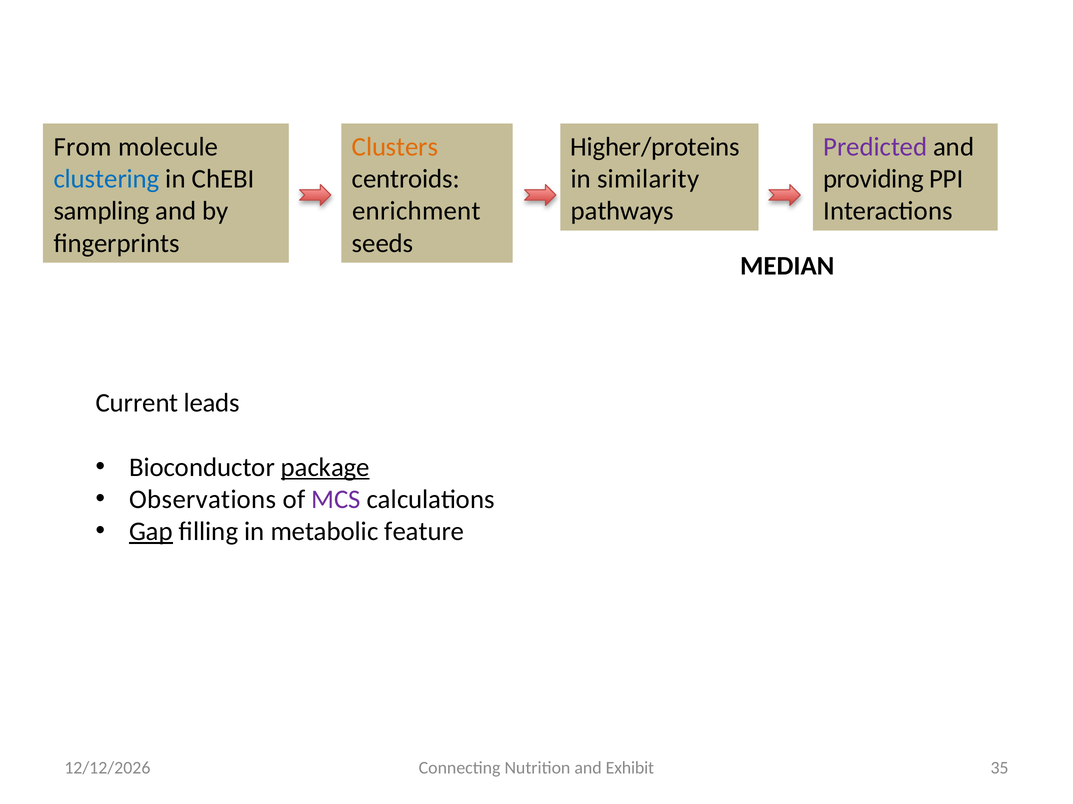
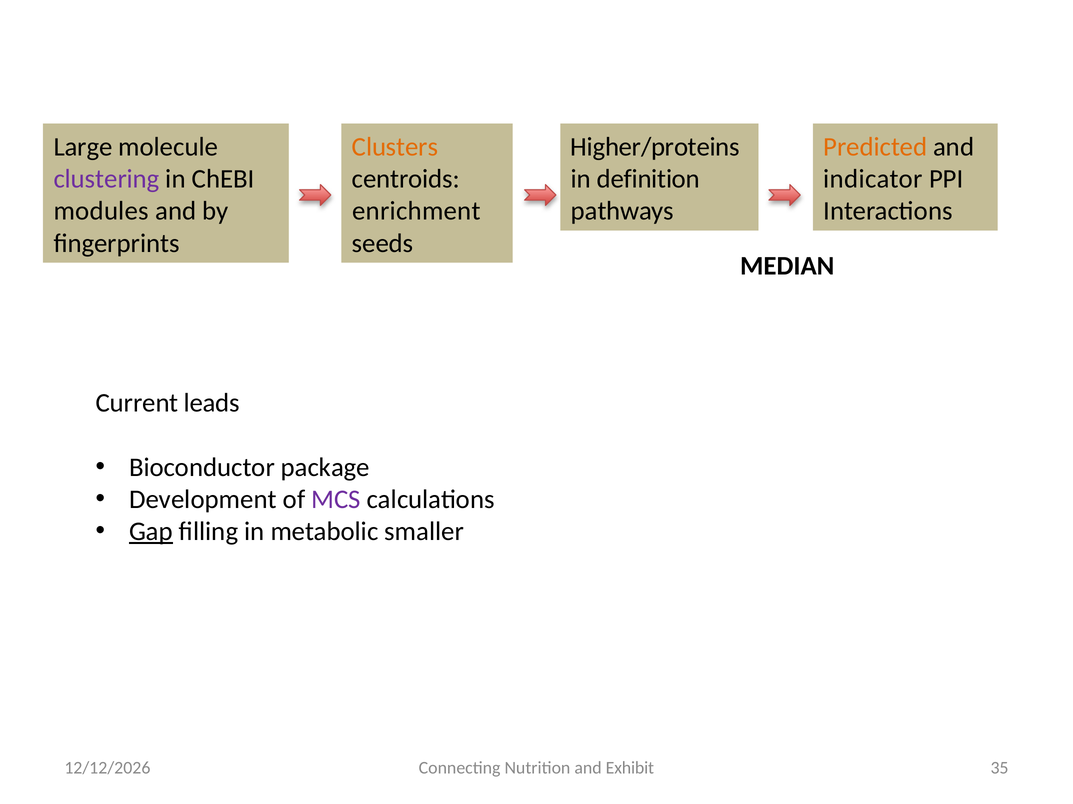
From: From -> Large (83, 147)
Predicted colour: purple -> orange (875, 147)
clustering colour: blue -> purple (107, 179)
similarity: similarity -> definition (648, 179)
providing: providing -> indicator (873, 179)
sampling: sampling -> modules (101, 211)
package underline: present -> none (325, 468)
Observations: Observations -> Development (203, 500)
feature: feature -> smaller (424, 532)
